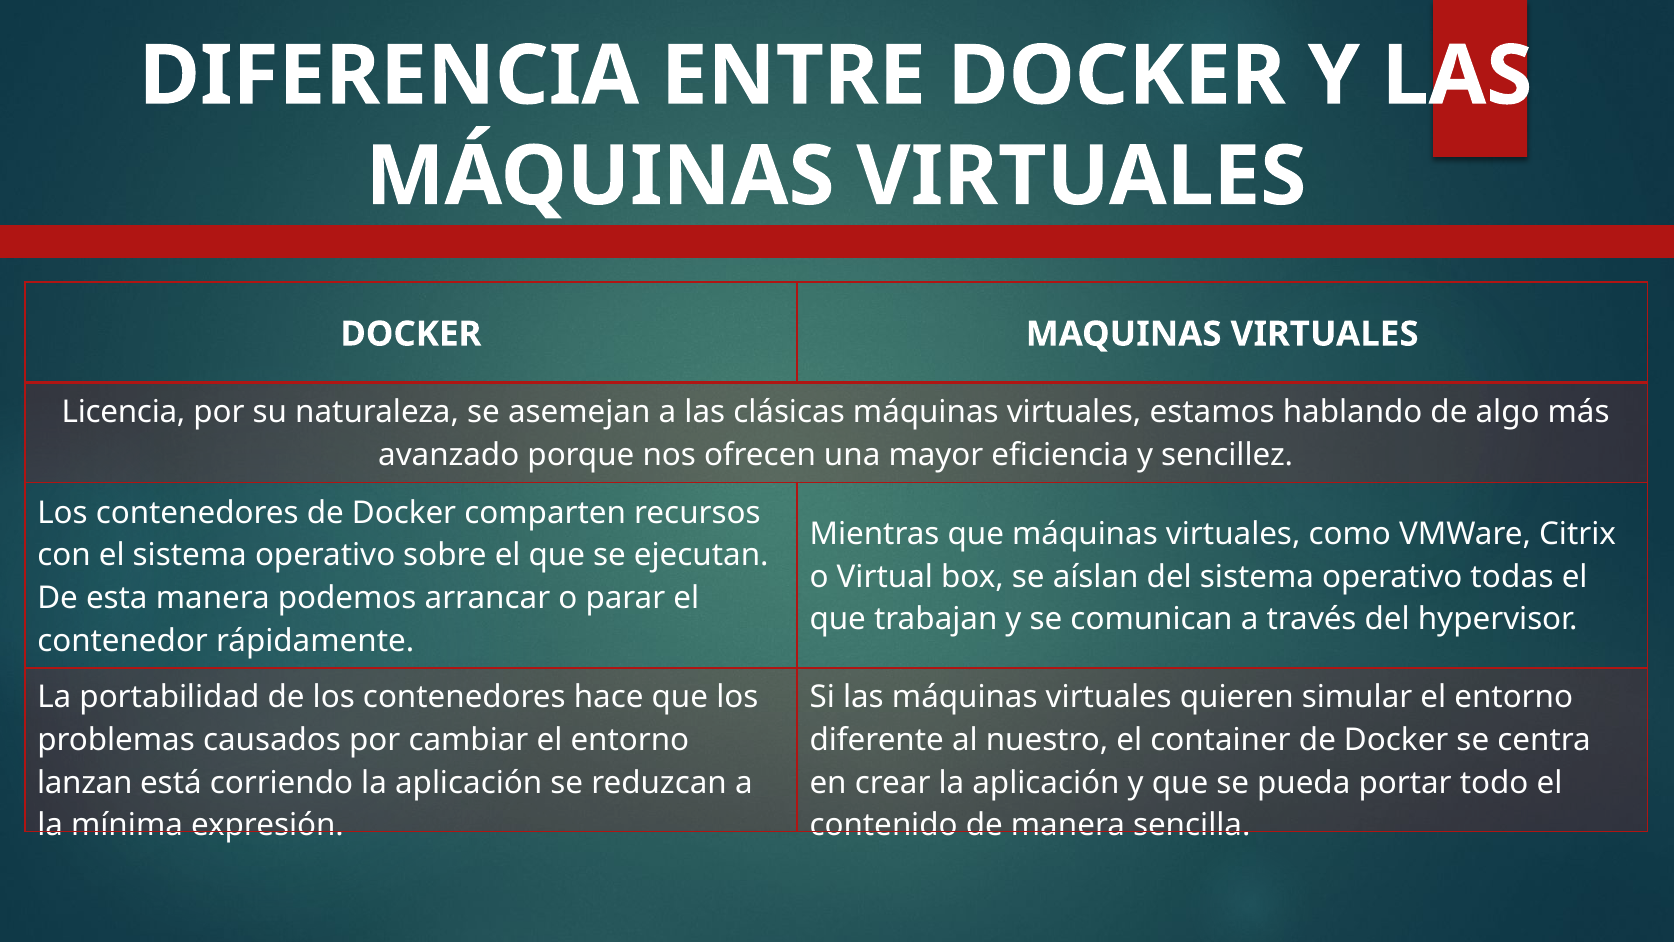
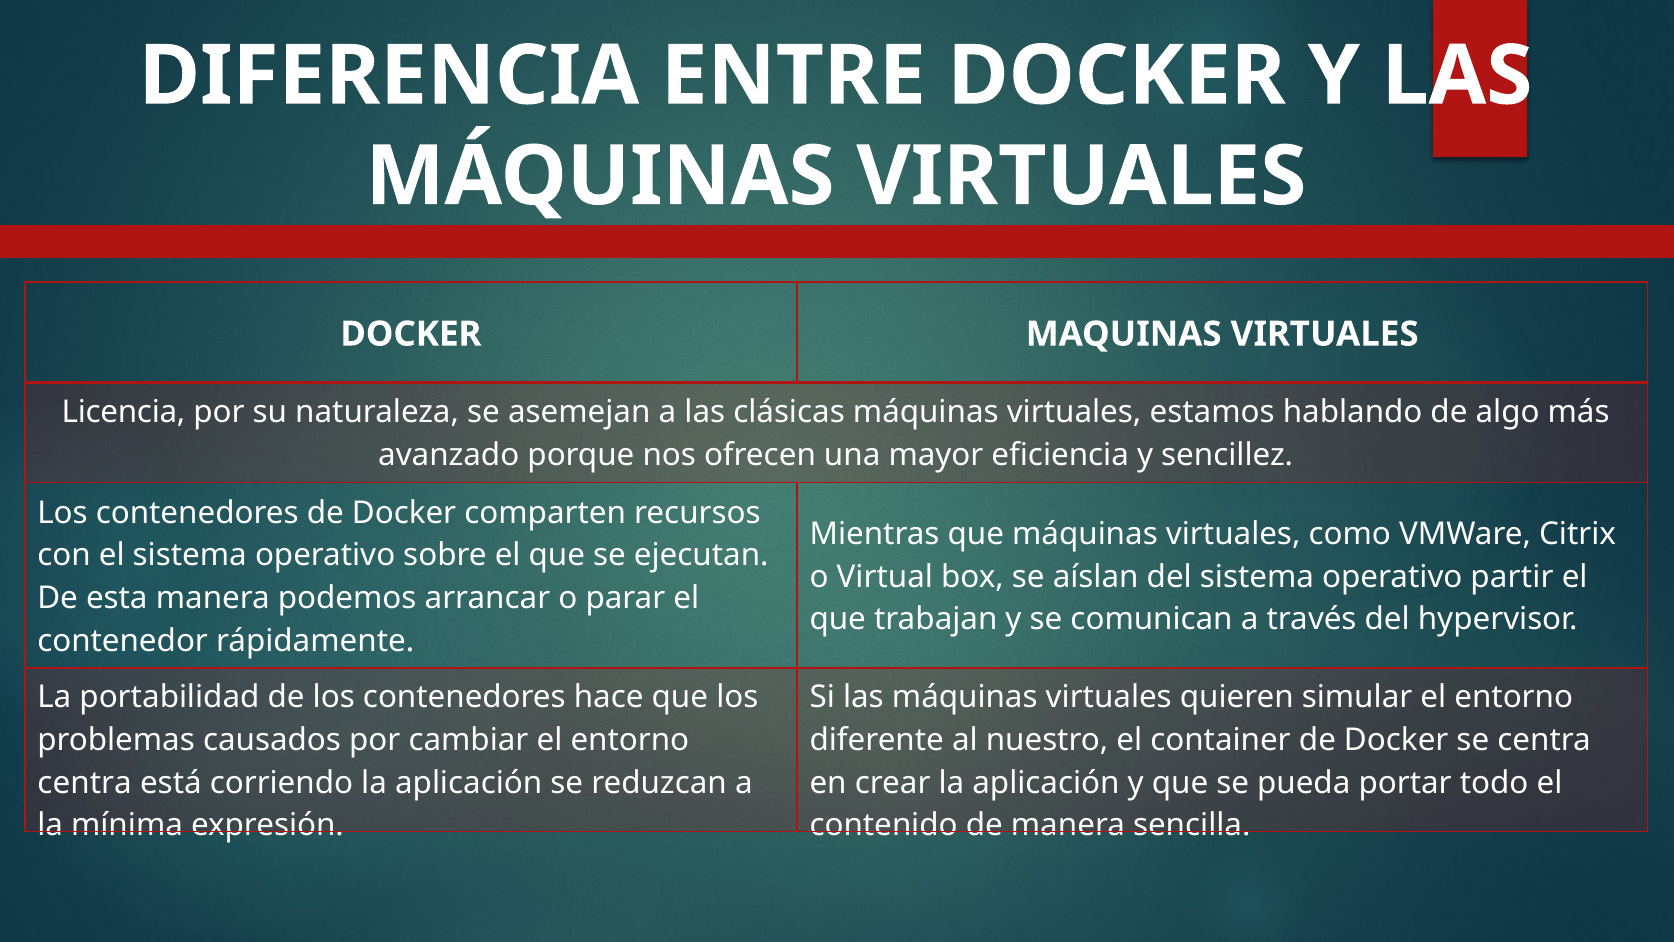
todas: todas -> partir (1512, 577)
lanzan: lanzan -> centra (85, 782)
